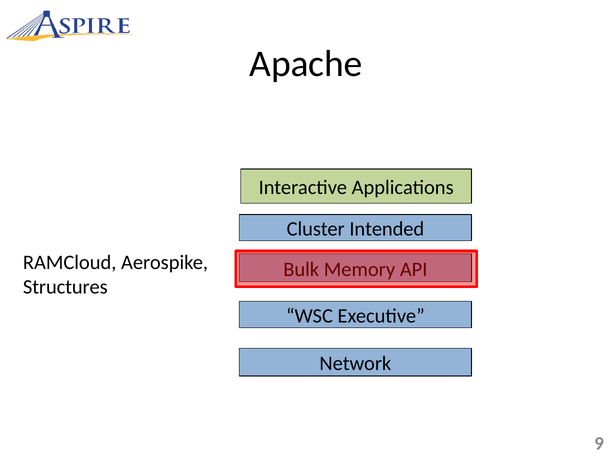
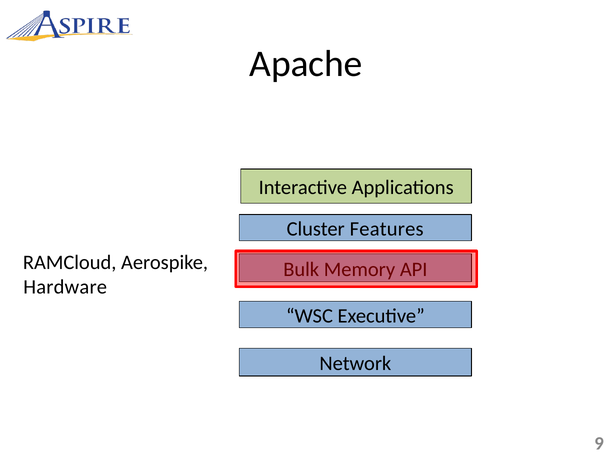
Intended: Intended -> Features (387, 229)
Structures: Structures -> Hardware (65, 287)
